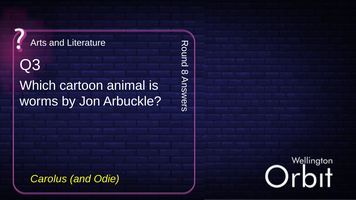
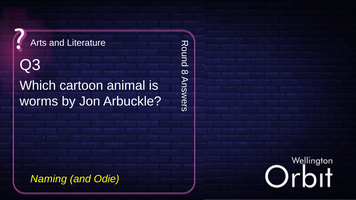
Carolus: Carolus -> Naming (49, 179)
